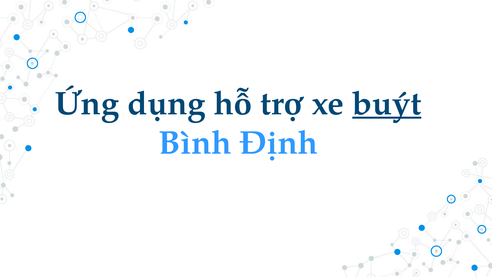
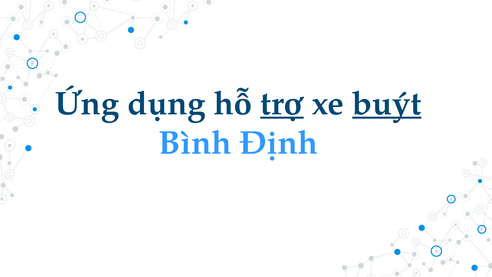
trợ underline: none -> present (282, 103)
